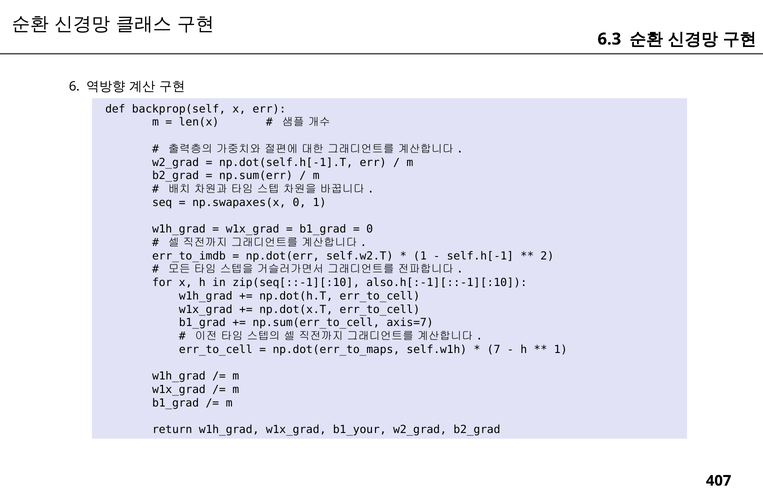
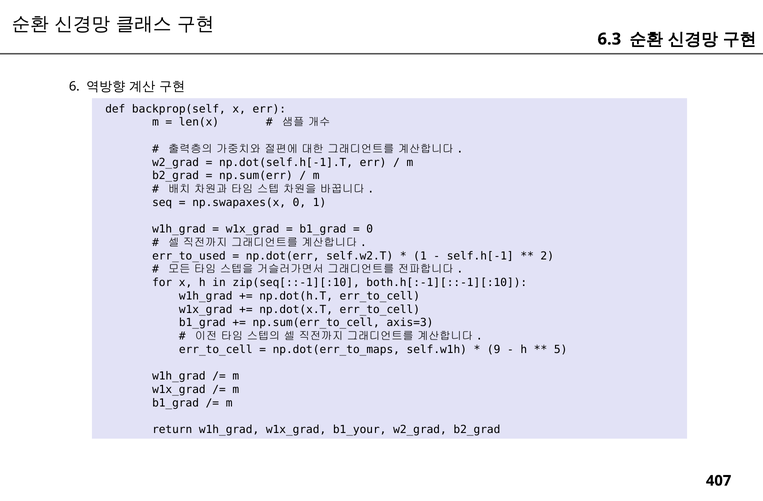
err_to_imdb: err_to_imdb -> err_to_used (189, 256)
also.h[:-1][::-1][:10: also.h[:-1][::-1][:10 -> both.h[:-1][::-1][:10 (447, 283)
axis=7: axis=7 -> axis=3 (410, 323)
7: 7 -> 9 (494, 350)
1: 1 -> 5 (561, 350)
